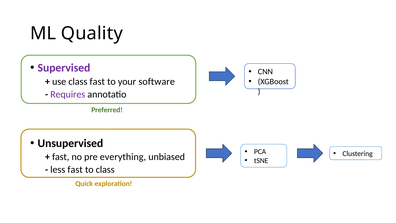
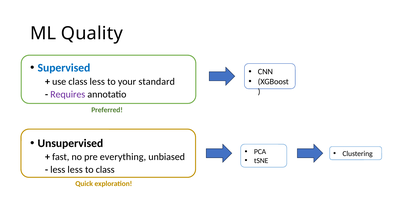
Supervised colour: purple -> blue (64, 68)
class fast: fast -> less (97, 81)
software: software -> standard (157, 81)
less fast: fast -> less (75, 170)
